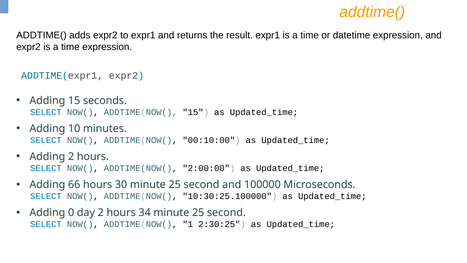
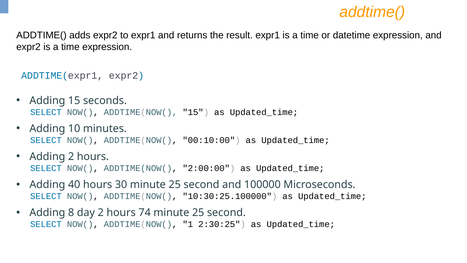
66: 66 -> 40 (74, 184)
0: 0 -> 8 (71, 213)
34: 34 -> 74 (145, 213)
